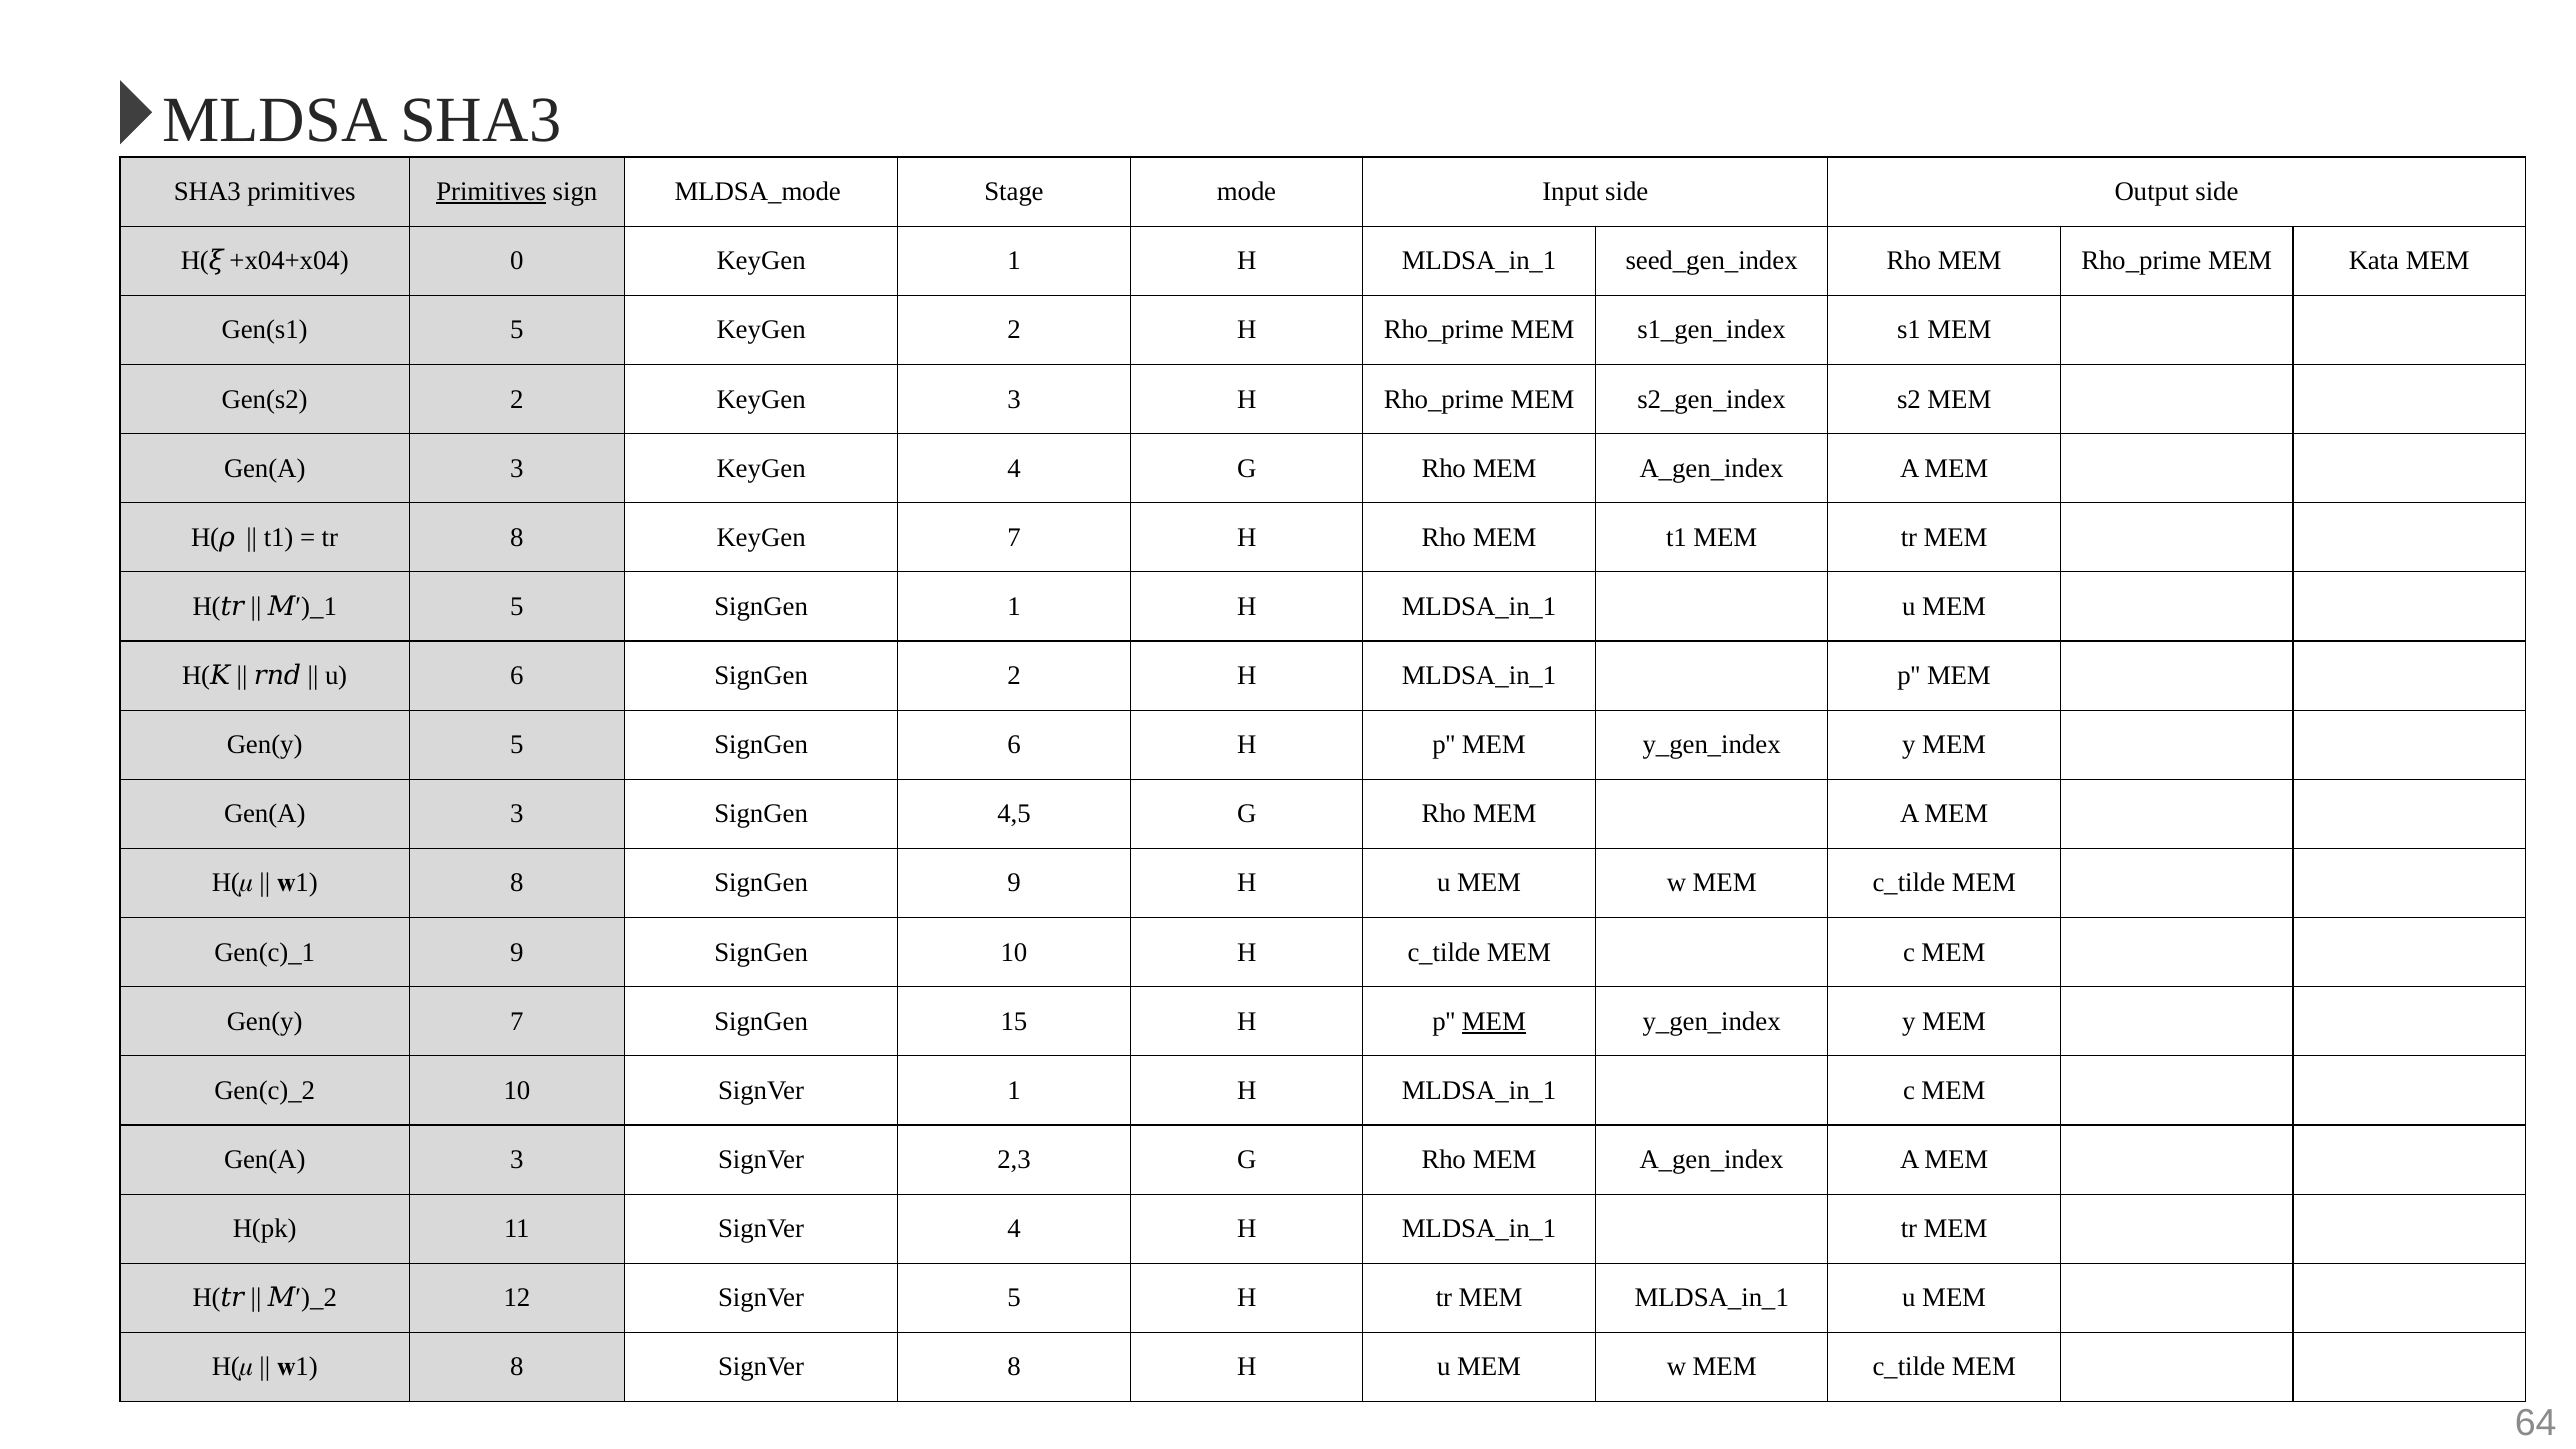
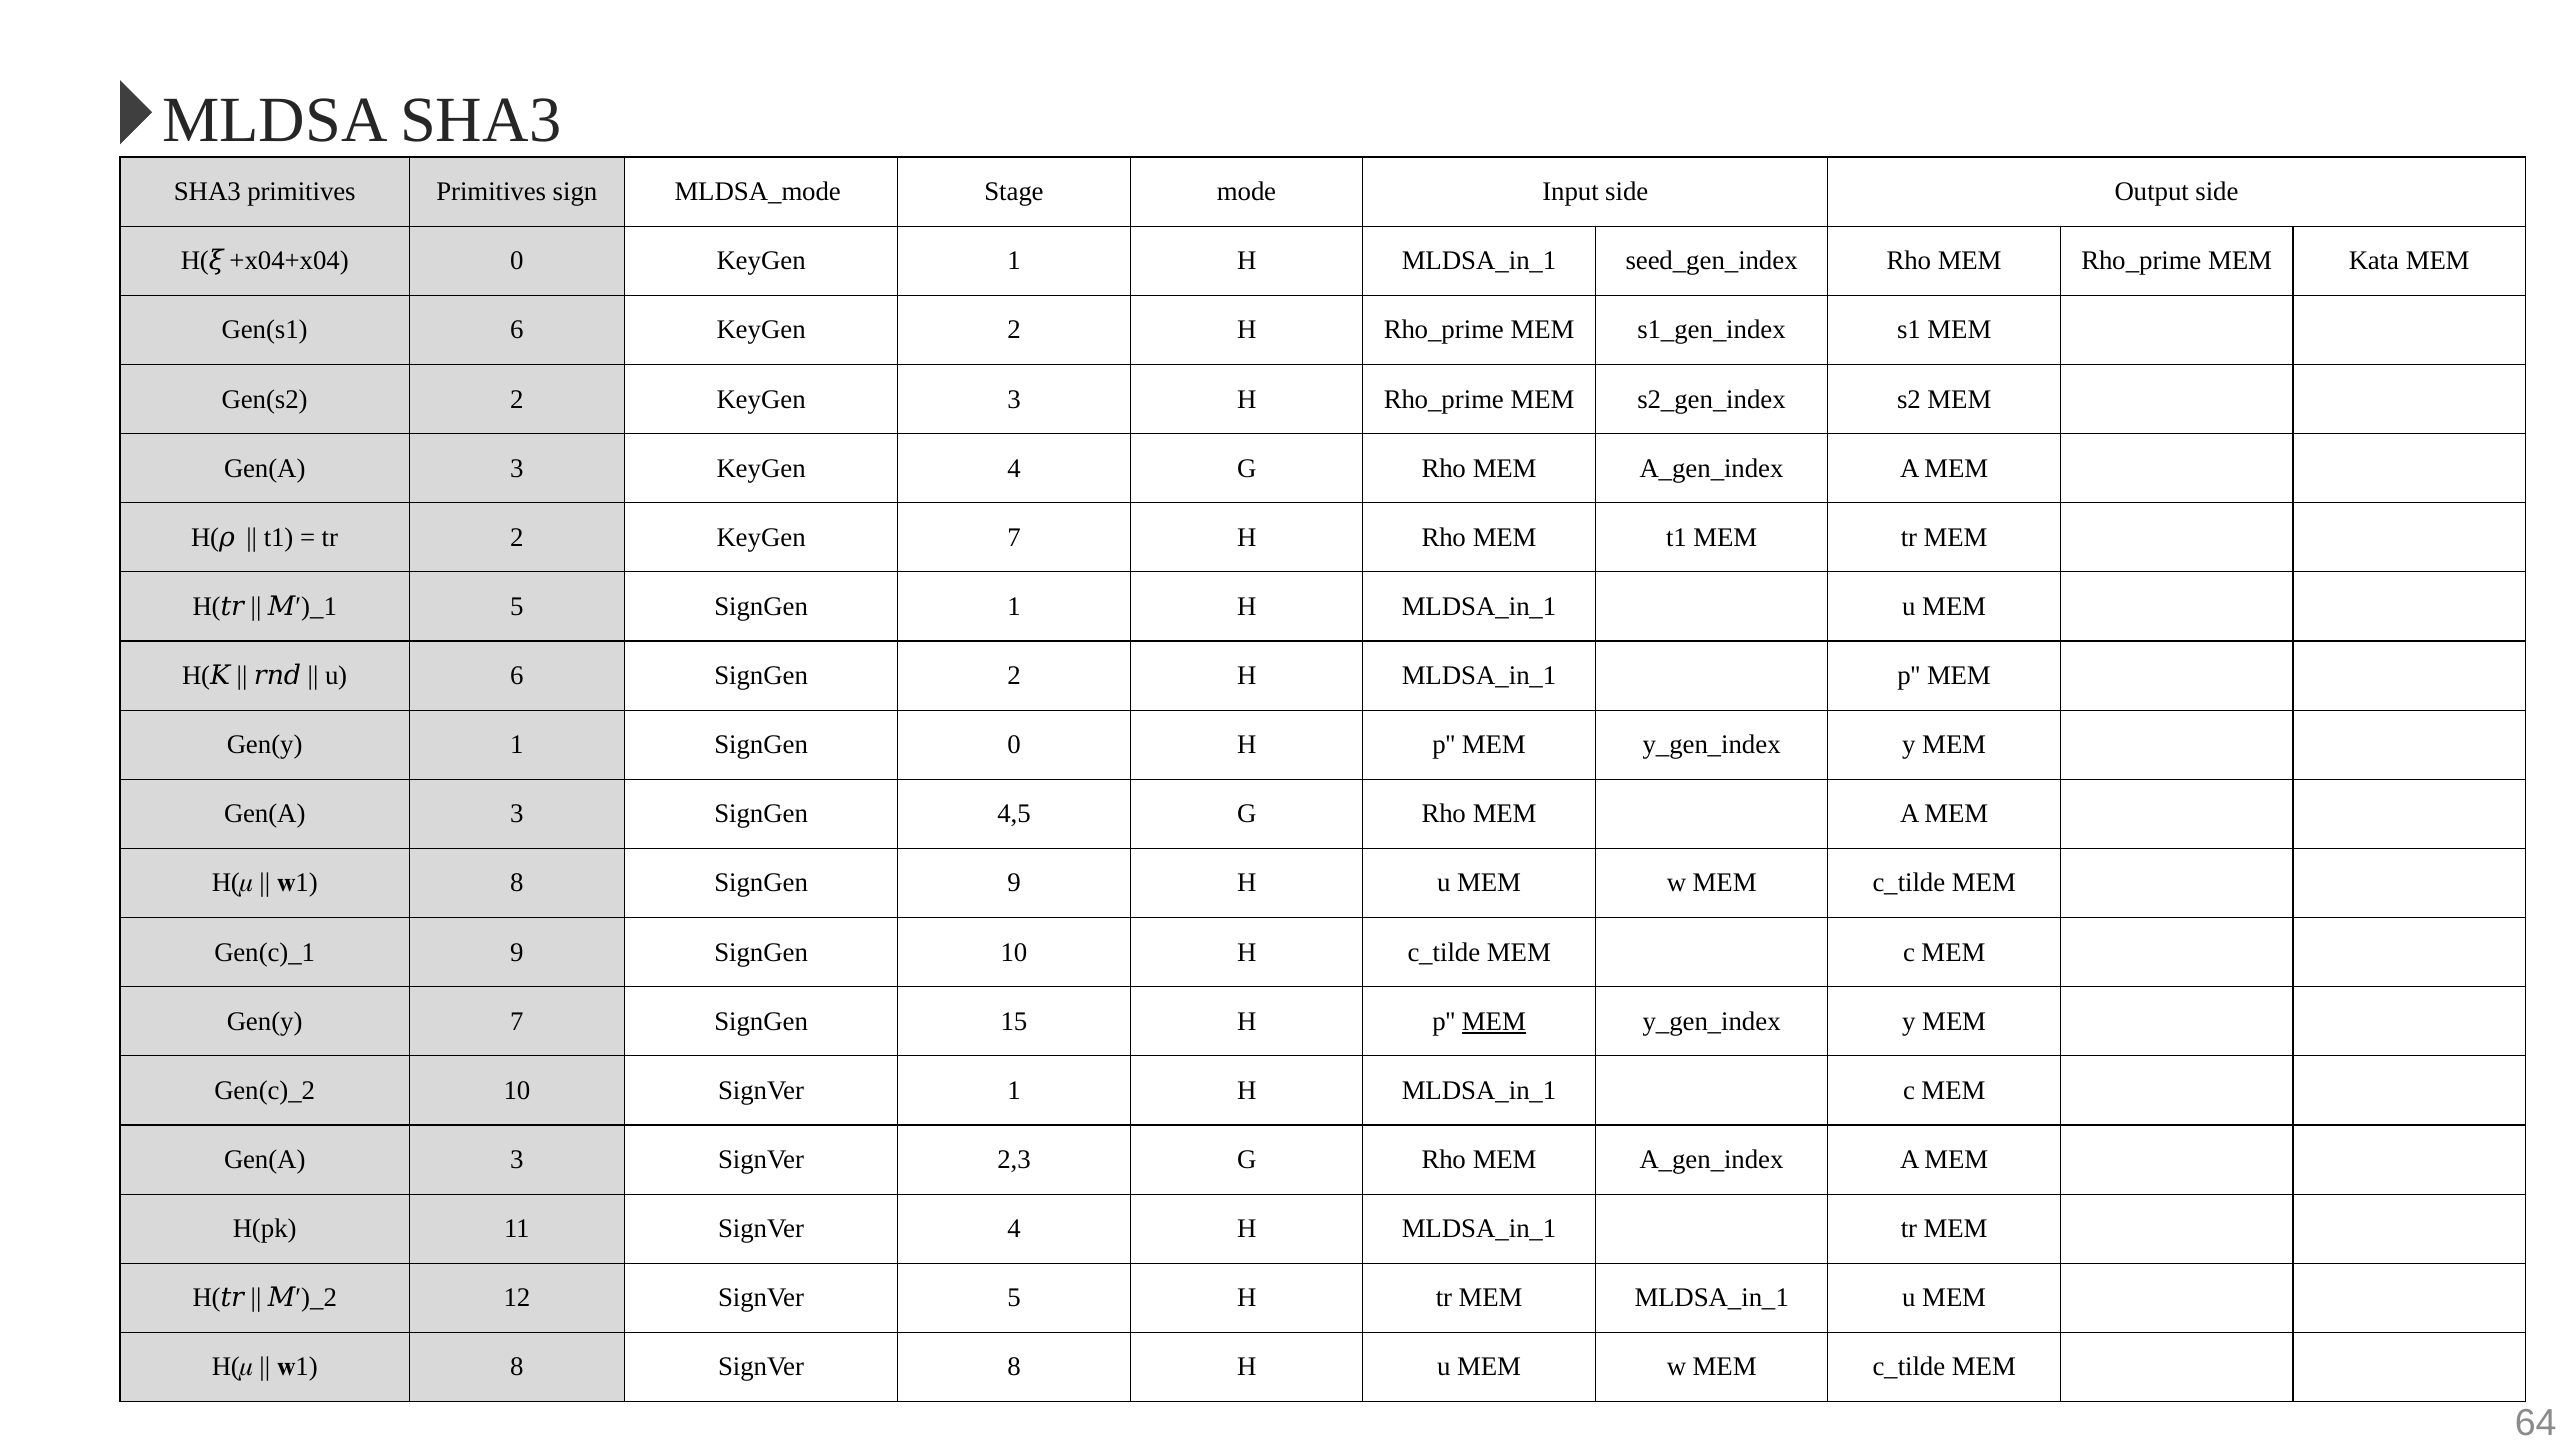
Primitives underline: present -> none (491, 192)
Gen(s1 5: 5 -> 6 (517, 330)
8: 8 -> 2 (517, 537)
Gen(y 5: 5 -> 1 (517, 745)
SignGen 6: 6 -> 0 (1014, 745)
